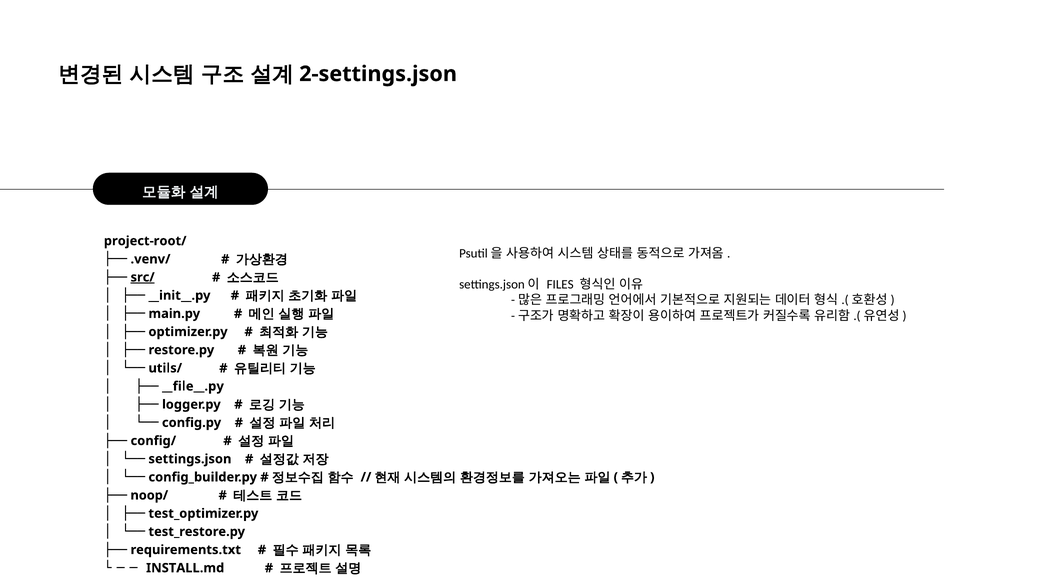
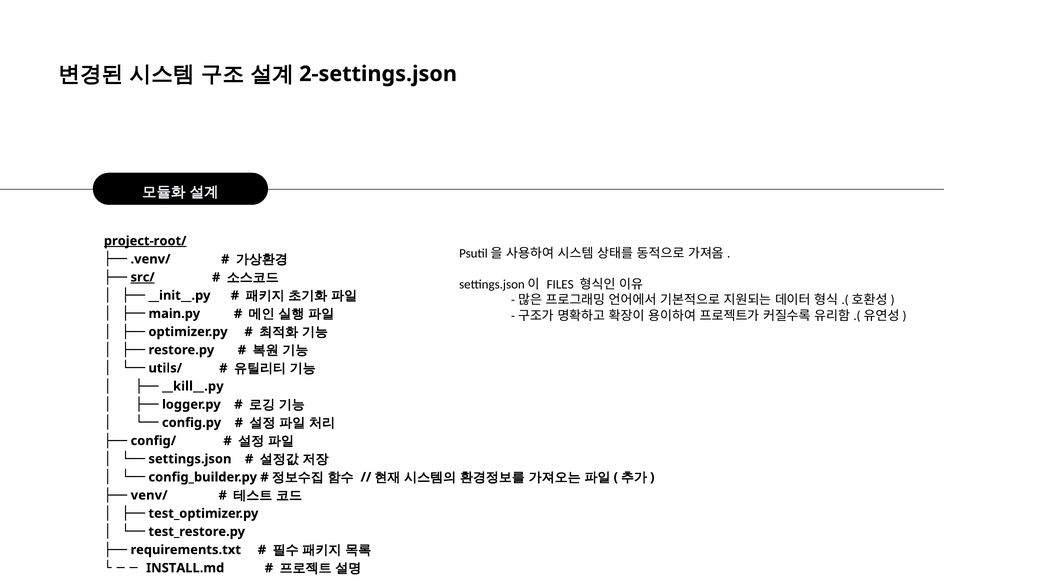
project-root/ underline: none -> present (145, 241)
__file__.py: __file__.py -> __kill__.py (193, 386)
noop/: noop/ -> venv/ (149, 495)
